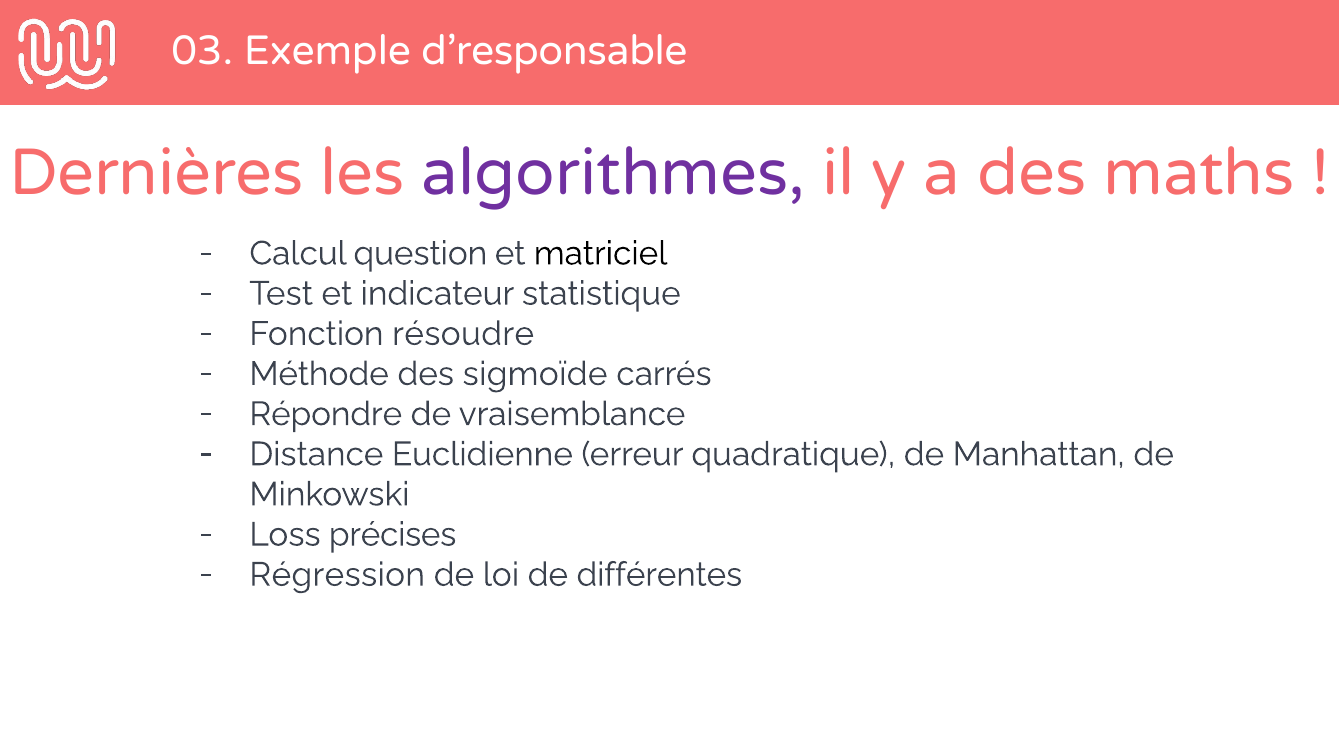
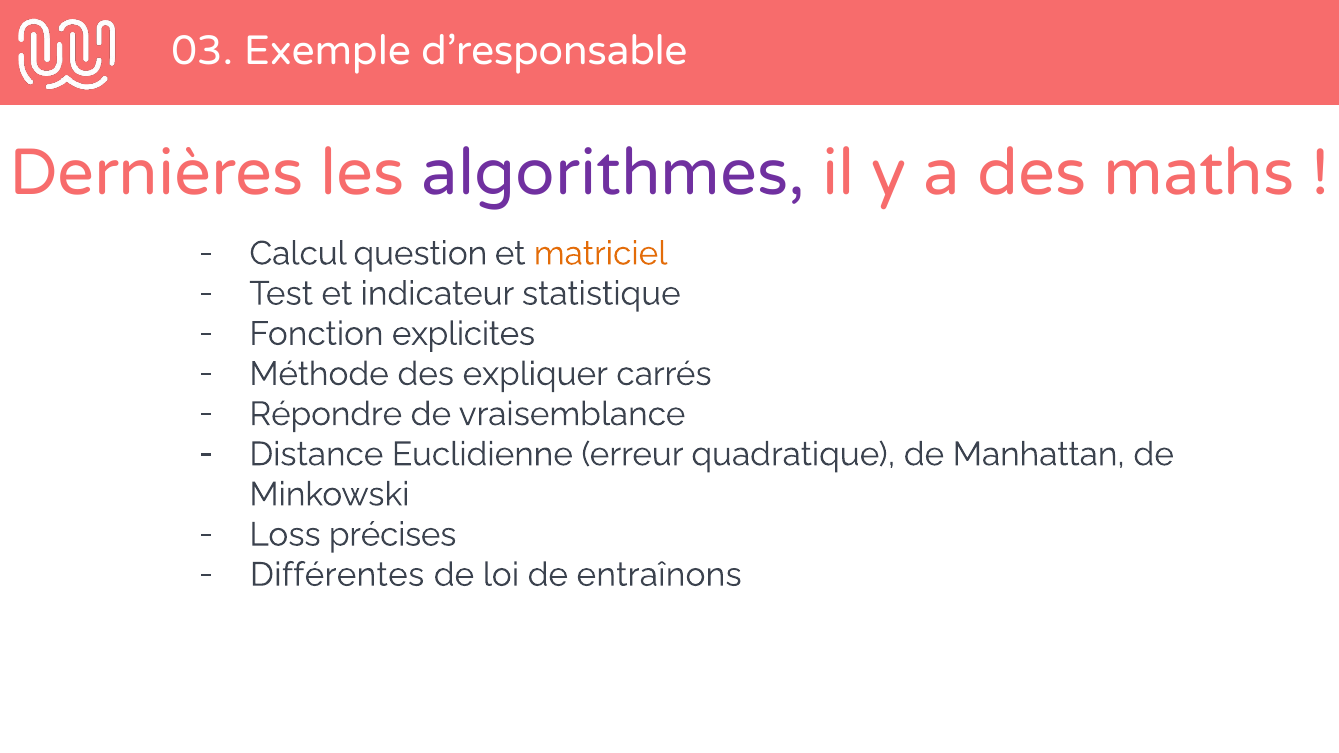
matriciel colour: black -> orange (601, 253)
résoudre: résoudre -> explicites (463, 334)
sigmoïde: sigmoïde -> expliquer (535, 374)
Régression: Régression -> Différentes (337, 575)
différentes: différentes -> entraînons (659, 575)
